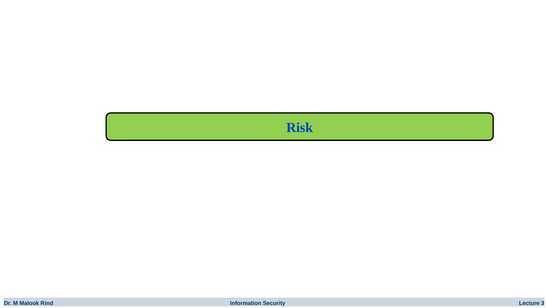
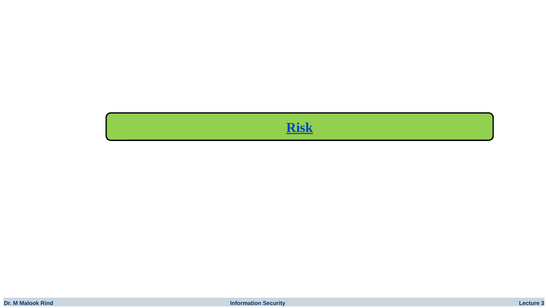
Risk underline: none -> present (300, 128)
